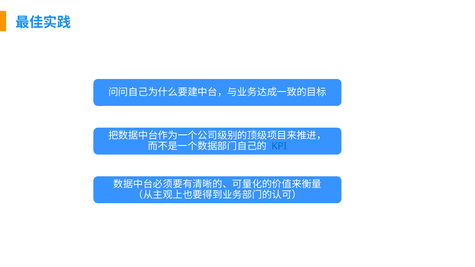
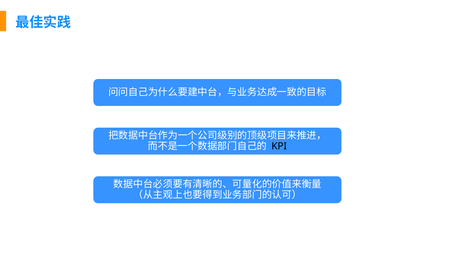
KPI colour: blue -> black (279, 146)
